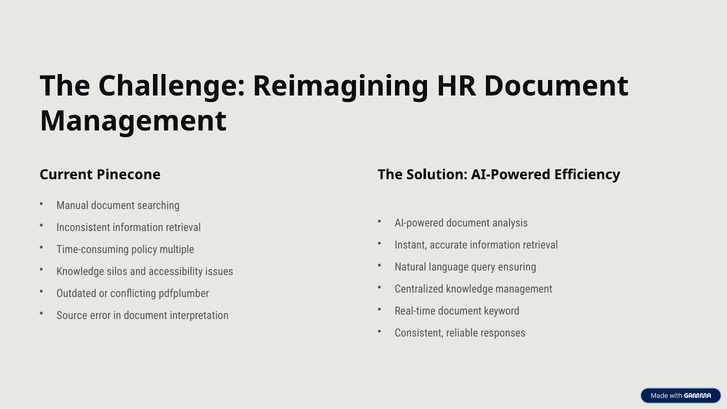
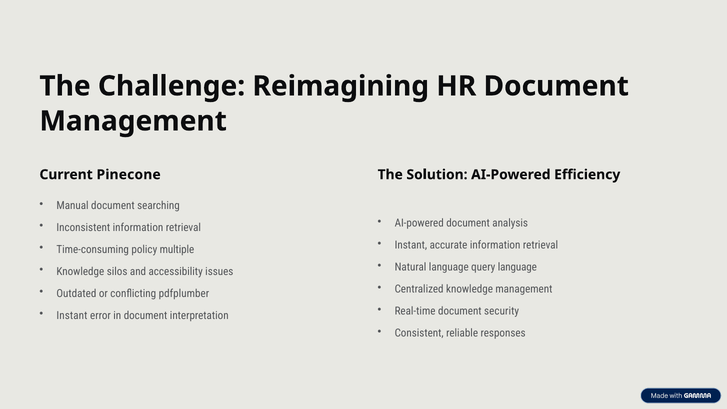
query ensuring: ensuring -> language (517, 267)
keyword: keyword -> security (502, 311)
Source: Source -> Instant (72, 315)
